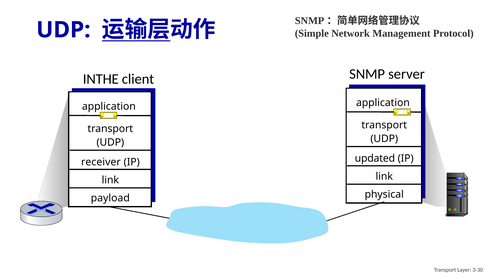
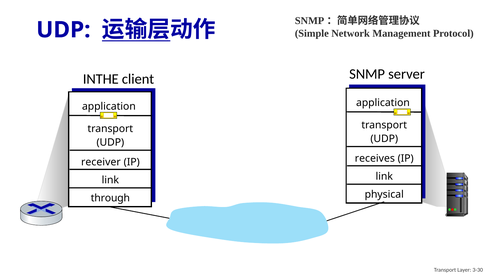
updated: updated -> receives (375, 158)
payload: payload -> through (110, 198)
